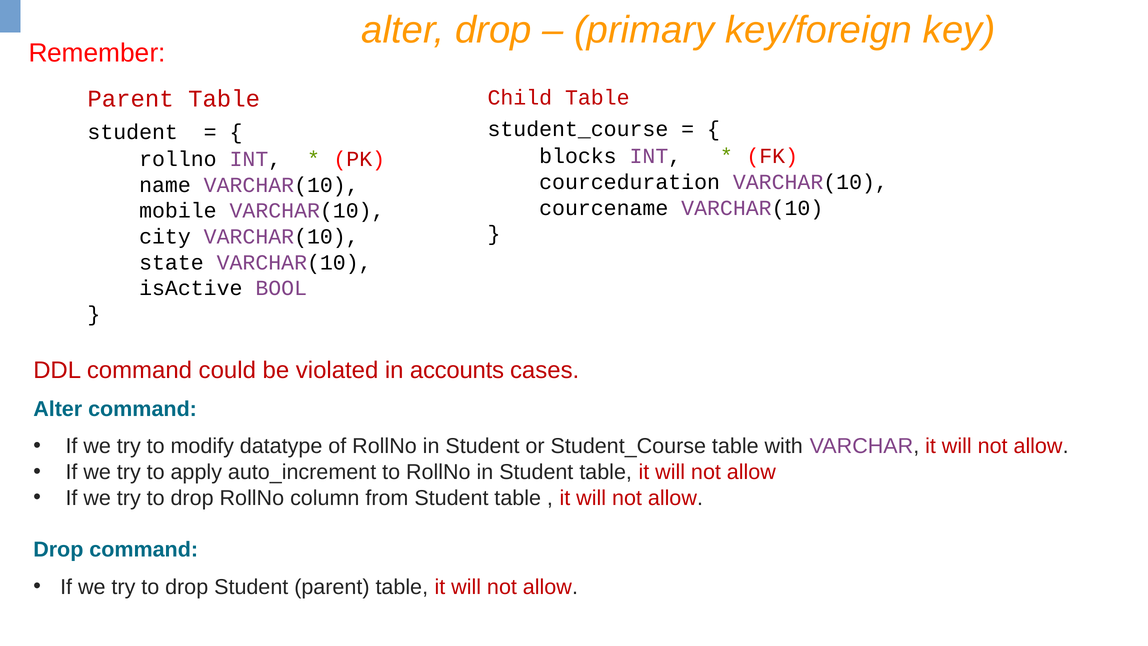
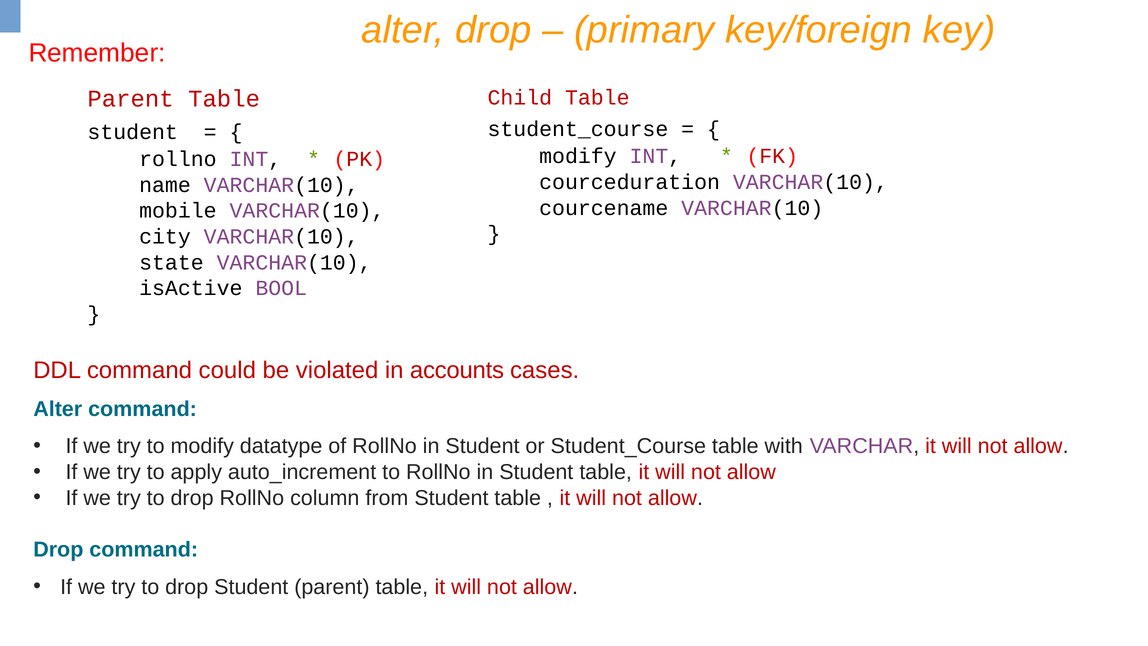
blocks: blocks -> modify (578, 156)
